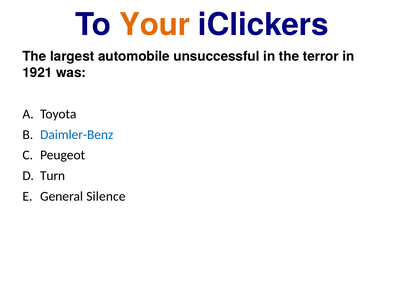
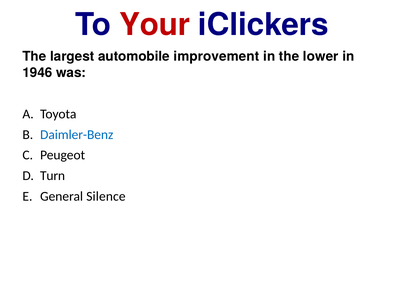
Your colour: orange -> red (155, 25)
unsuccessful: unsuccessful -> improvement (216, 56)
terror: terror -> lower (321, 56)
1921: 1921 -> 1946 (37, 73)
